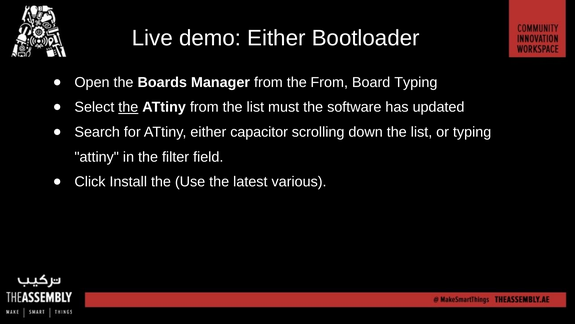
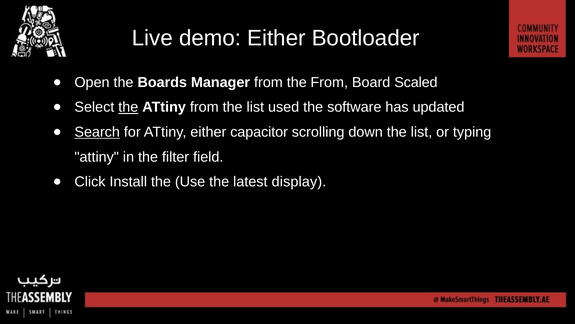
Board Typing: Typing -> Scaled (416, 82)
must: must -> used (284, 107)
Search underline: none -> present (97, 132)
various: various -> display (299, 182)
